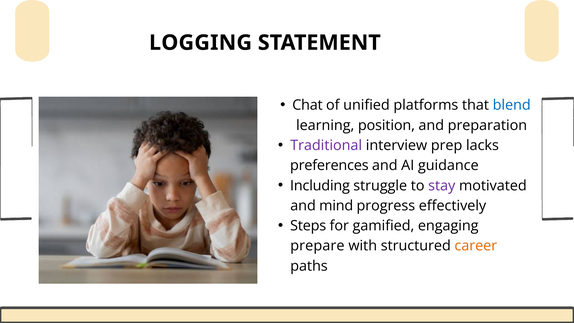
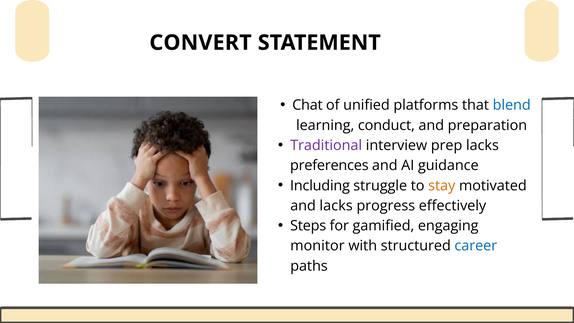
LOGGING: LOGGING -> CONVERT (201, 43)
position: position -> conduct (386, 125)
stay colour: purple -> orange (442, 186)
and mind: mind -> lacks (336, 206)
prepare: prepare -> monitor (317, 246)
career colour: orange -> blue (476, 246)
